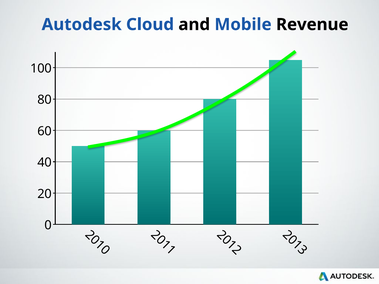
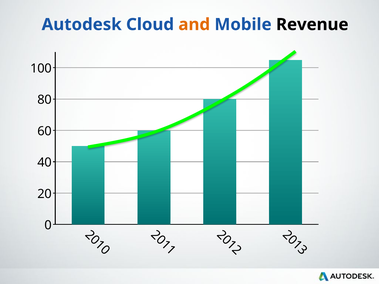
and colour: black -> orange (194, 25)
